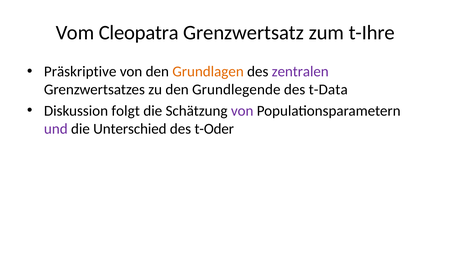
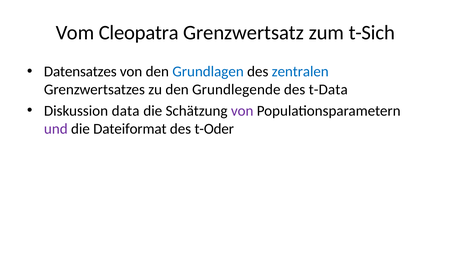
t-Ihre: t-Ihre -> t-Sich (372, 33)
Präskriptive: Präskriptive -> Datensatzes (80, 72)
Grundlagen colour: orange -> blue (208, 72)
zentralen colour: purple -> blue (300, 72)
folgt: folgt -> data (126, 111)
Unterschied: Unterschied -> Dateiformat (130, 129)
